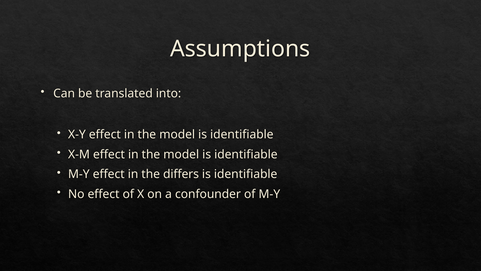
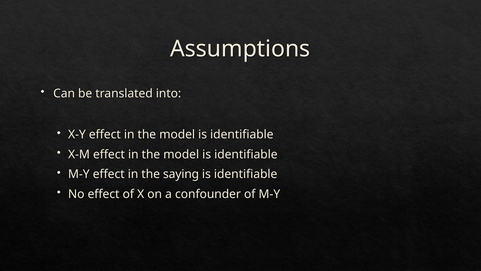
differs: differs -> saying (181, 174)
